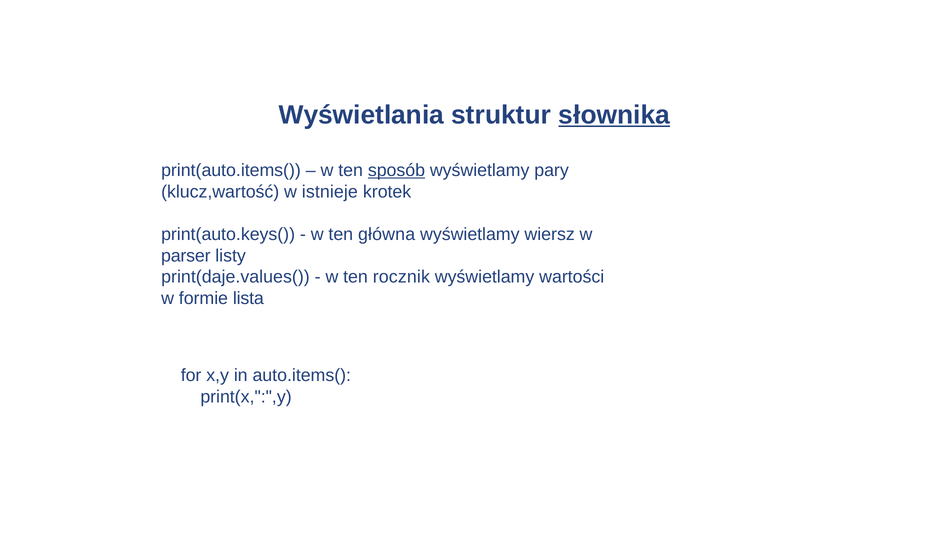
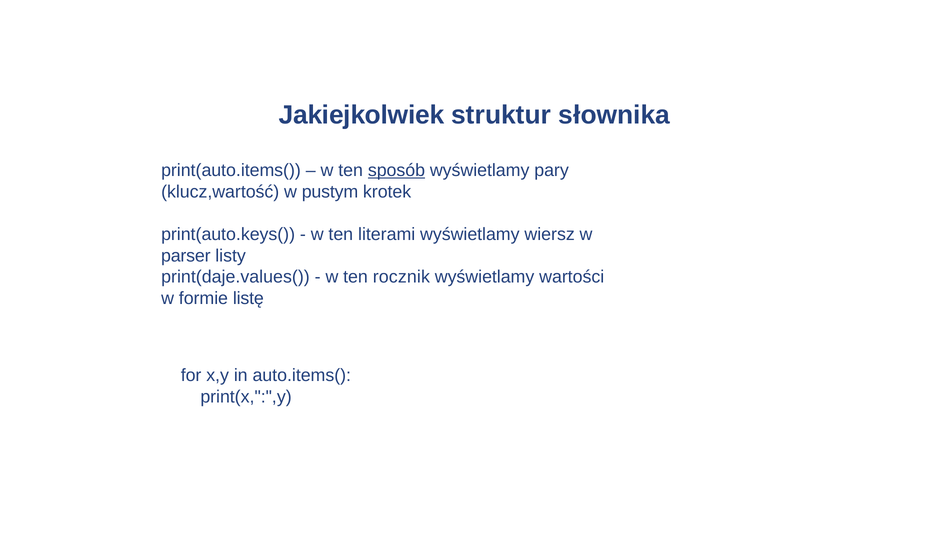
Wyświetlania: Wyświetlania -> Jakiejkolwiek (361, 115)
słownika underline: present -> none (614, 115)
istnieje: istnieje -> pustym (330, 192)
główna: główna -> literami (387, 235)
lista: lista -> listę (248, 299)
